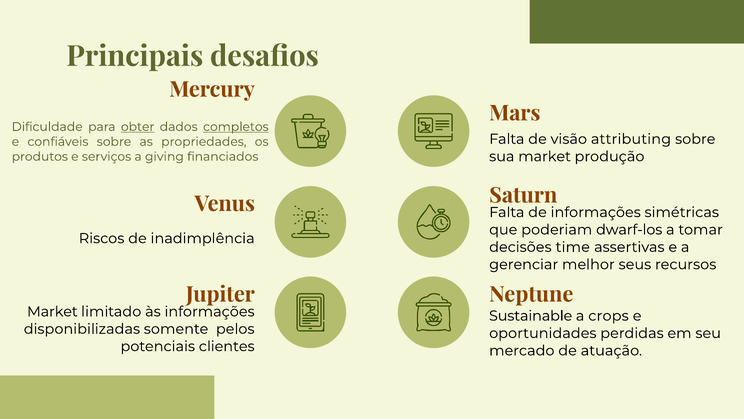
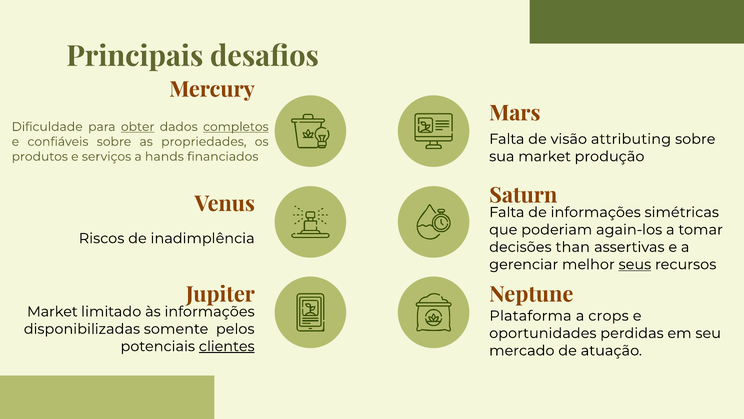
giving: giving -> hands (164, 156)
dwarf-los: dwarf-los -> again-los (629, 229)
time: time -> than (573, 247)
seus underline: none -> present (635, 264)
Sustainable: Sustainable -> Plataforma (530, 315)
clientes underline: none -> present (227, 346)
